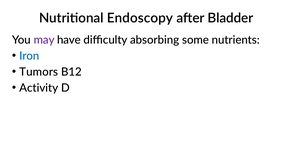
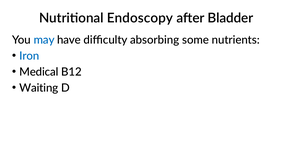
may colour: purple -> blue (44, 40)
Tumors: Tumors -> Medical (39, 72)
Activity: Activity -> Waiting (39, 88)
